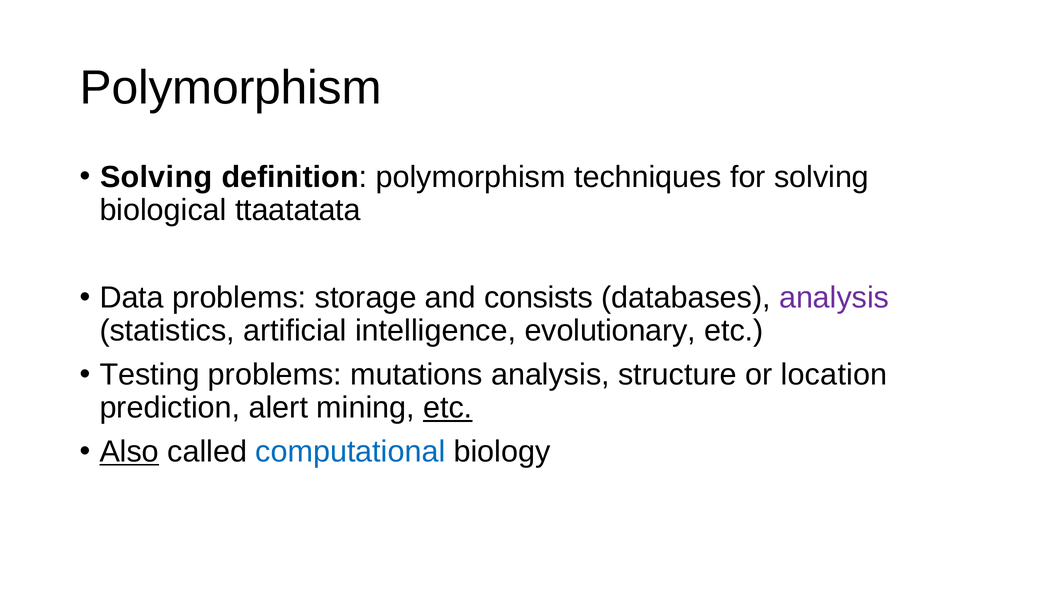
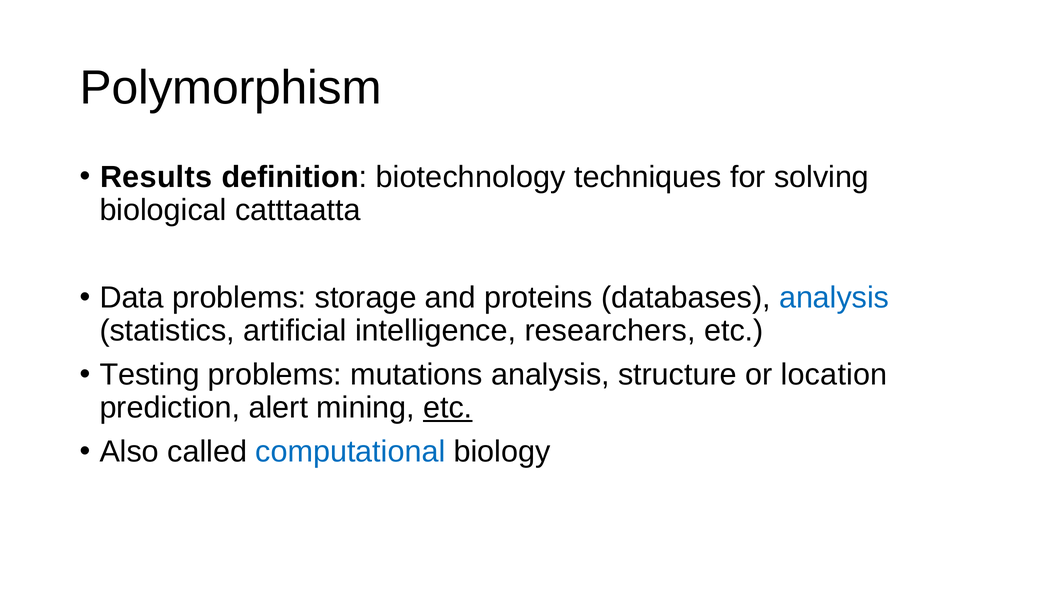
Solving: Solving -> Results (156, 177)
definition polymorphism: polymorphism -> biotechnology (471, 177)
ttaatatata: ttaatatata -> catttaatta (298, 210)
consists: consists -> proteins (538, 298)
analysis colour: purple -> blue (834, 298)
evolutionary: evolutionary -> researchers (610, 331)
Also underline: present -> none (129, 452)
